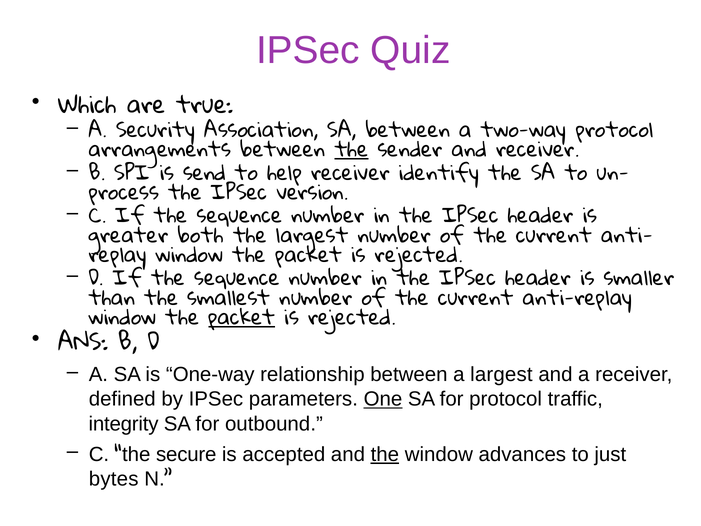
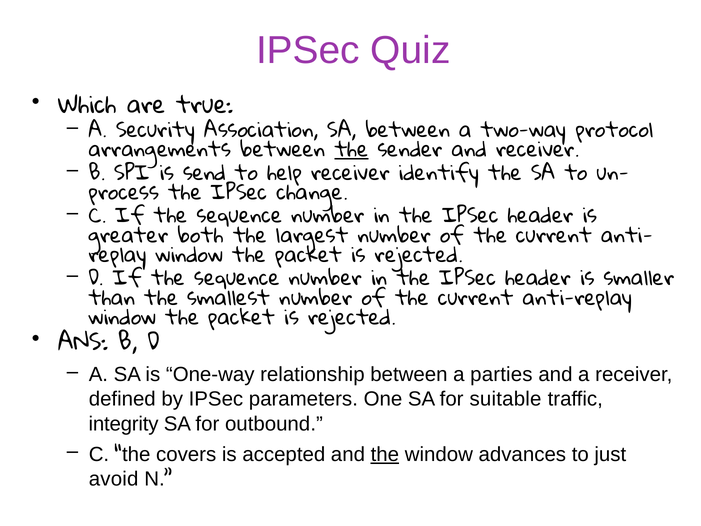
version: version -> change (312, 193)
packet underline: present -> none (242, 318)
a largest: largest -> parties (501, 374)
One underline: present -> none (383, 399)
for protocol: protocol -> suitable (506, 399)
secure: secure -> covers (186, 454)
bytes: bytes -> avoid (114, 479)
